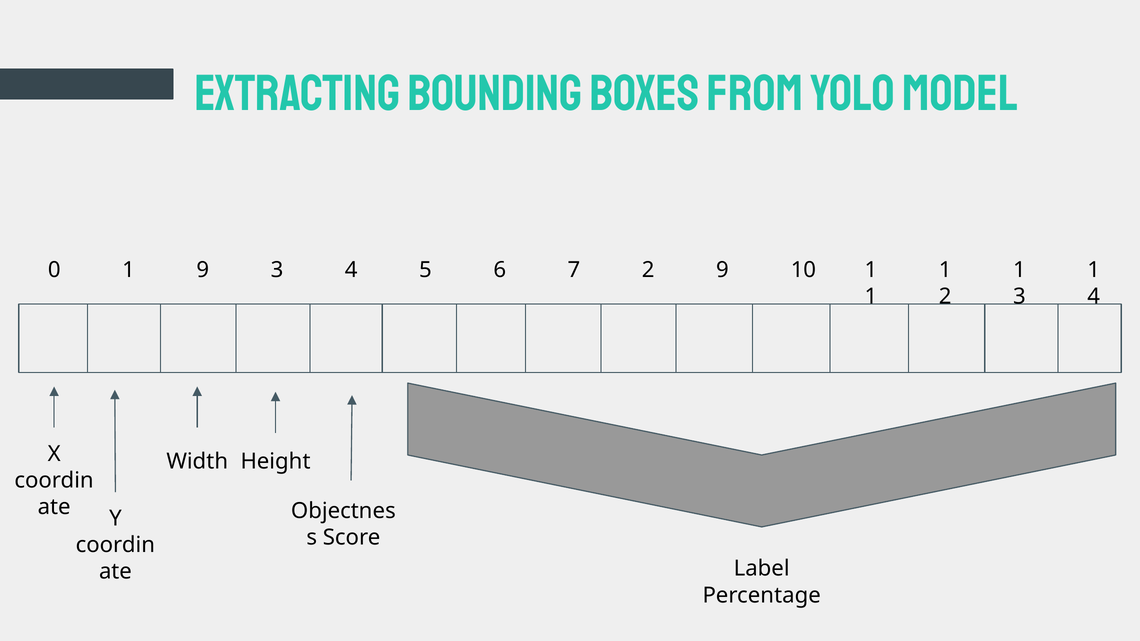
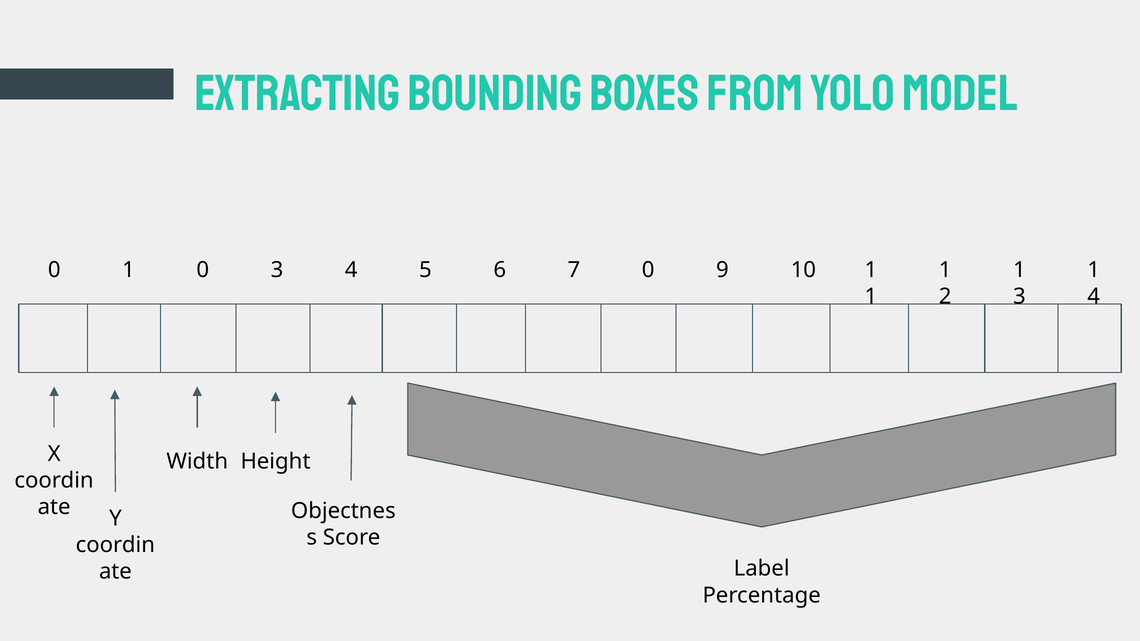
1 9: 9 -> 0 (203, 270)
7 2: 2 -> 0 (648, 270)
